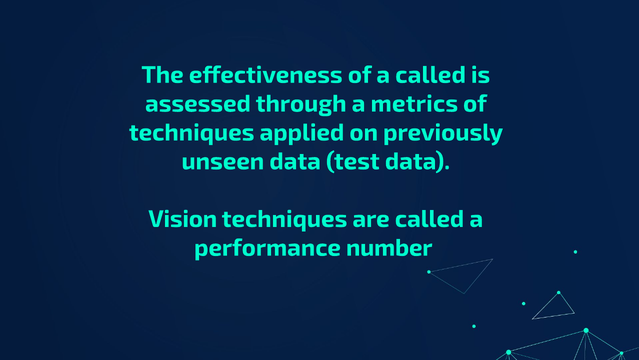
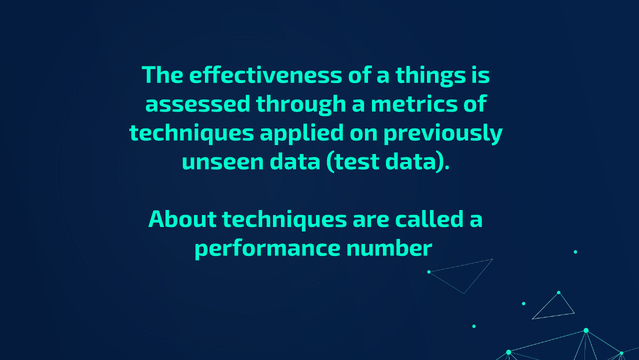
a called: called -> things (431, 75)
Vision: Vision -> About (183, 219)
